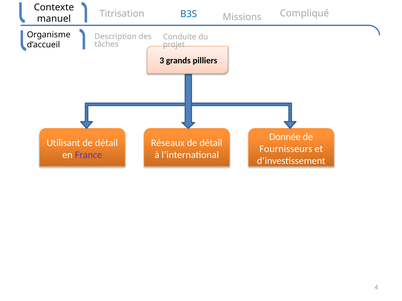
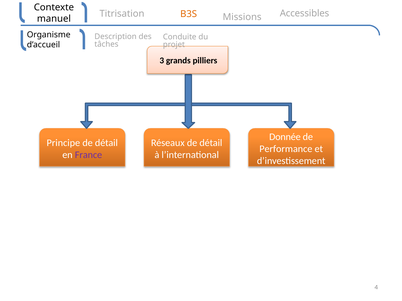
Compliqué: Compliqué -> Accessibles (305, 13)
B3S colour: blue -> orange (189, 14)
Utilisant: Utilisant -> Principe (63, 143)
Fournisseurs: Fournisseurs -> Performance (286, 149)
